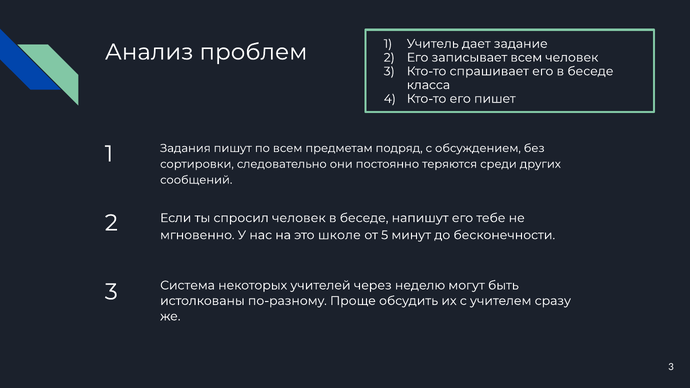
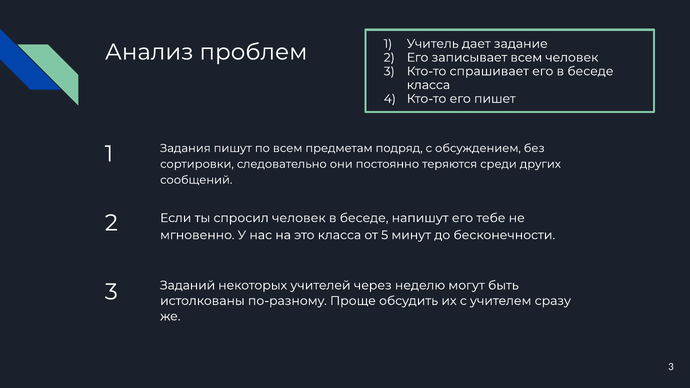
это школе: школе -> класса (339, 235)
Система: Система -> Заданий (188, 285)
